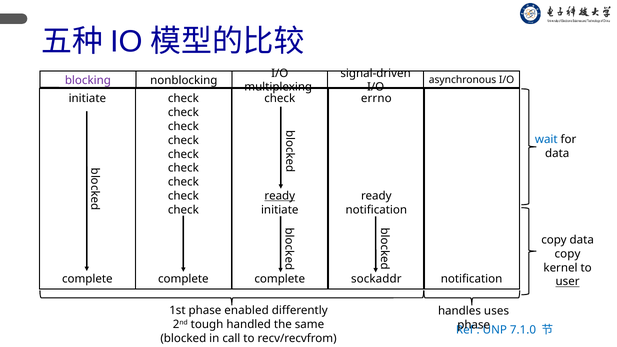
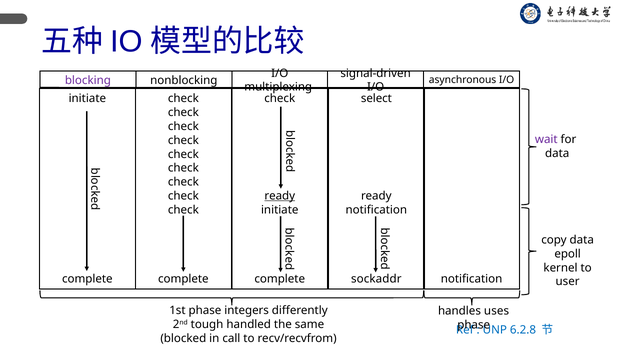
errno: errno -> select (376, 99)
wait colour: blue -> purple (546, 140)
copy: copy -> epoll (568, 254)
user underline: present -> none (568, 282)
enabled: enabled -> integers (247, 311)
7.1.0: 7.1.0 -> 6.2.8 (523, 330)
